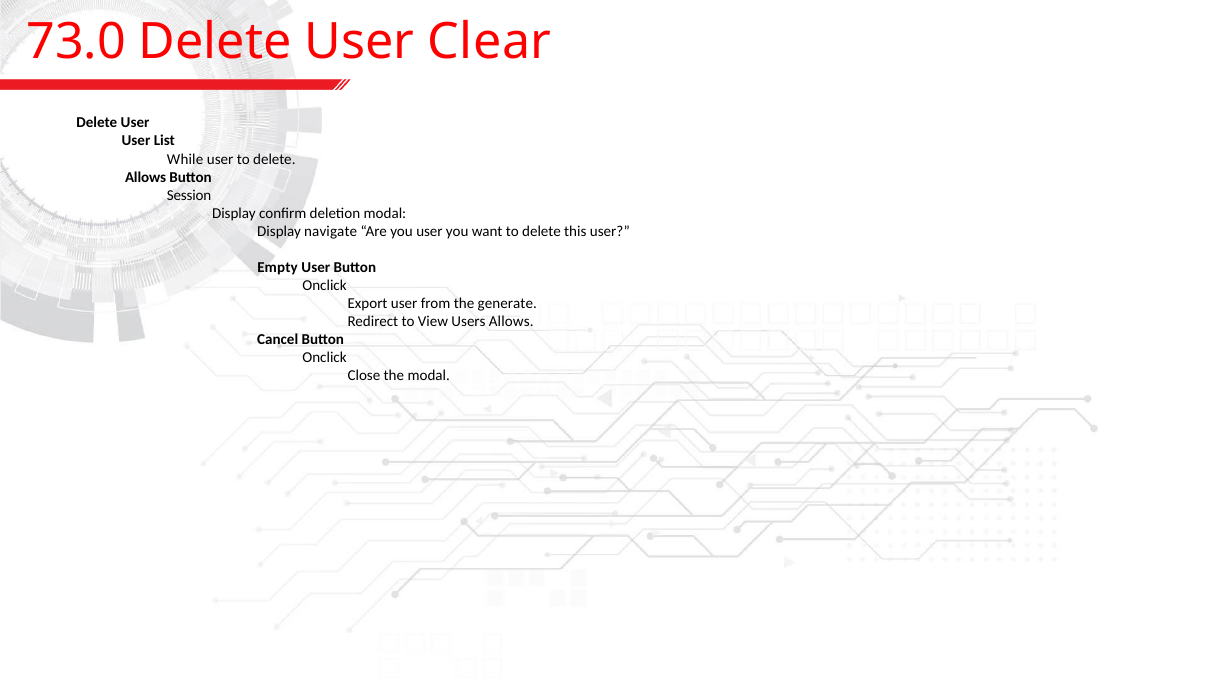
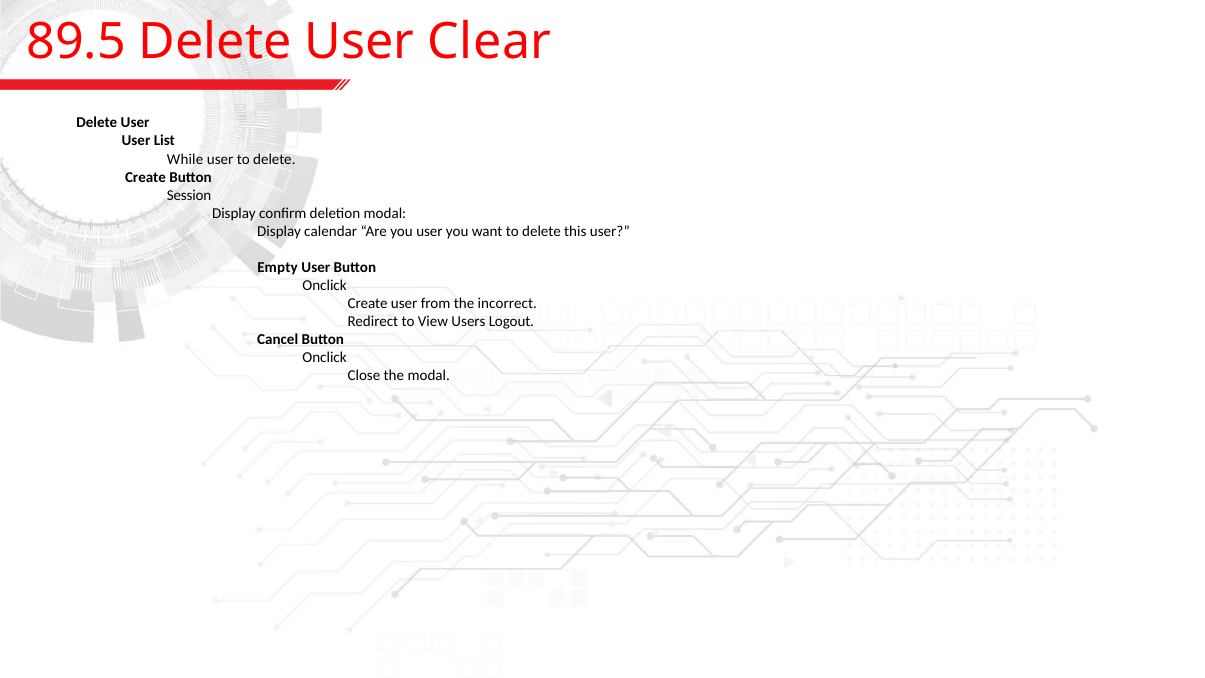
73.0: 73.0 -> 89.5 (76, 41)
Allows: Allows -> Create (145, 177)
navigate: navigate -> calendar (331, 231)
Export: Export -> Create (368, 304)
generate: generate -> incorrect (507, 304)
Users Allows: Allows -> Logout (511, 322)
